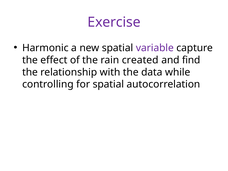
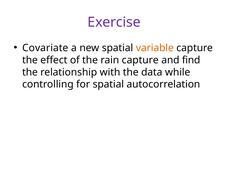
Harmonic: Harmonic -> Covariate (45, 48)
variable colour: purple -> orange (155, 48)
rain created: created -> capture (140, 60)
